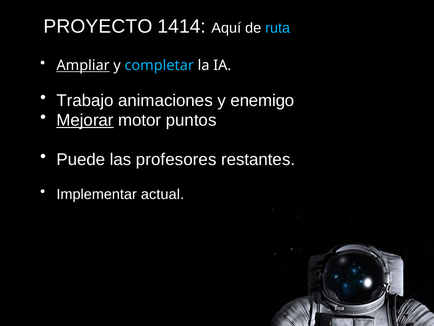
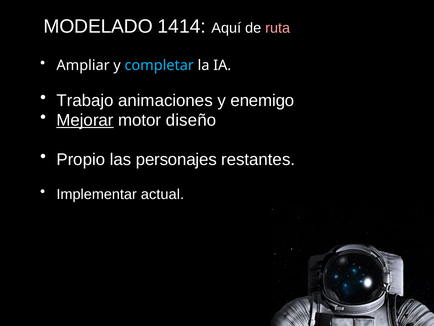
PROYECTO: PROYECTO -> MODELADO (98, 26)
ruta colour: light blue -> pink (278, 28)
Ampliar underline: present -> none (83, 65)
puntos: puntos -> diseño (191, 120)
Puede: Puede -> Propio (81, 159)
profesores: profesores -> personajes (176, 159)
